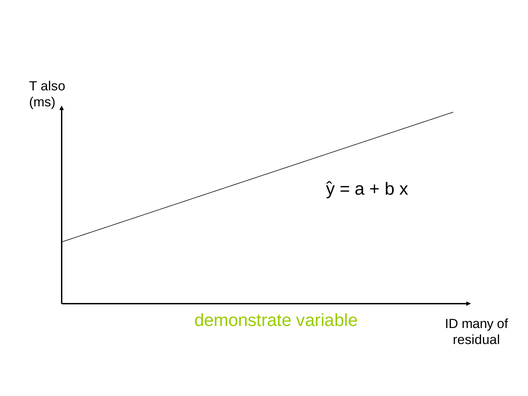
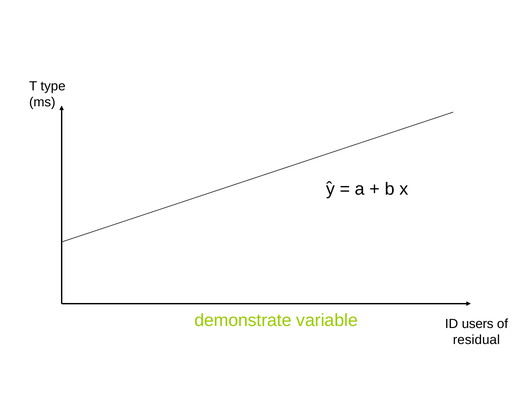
also: also -> type (53, 86)
many: many -> users (478, 324)
